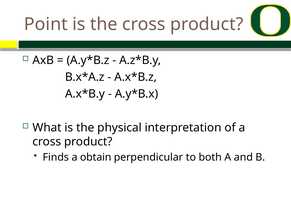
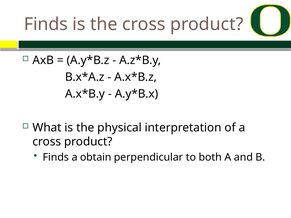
Point: Point -> Finds (46, 24)
